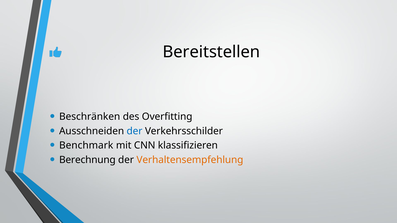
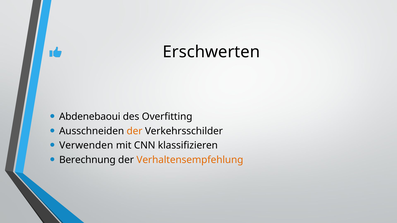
Bereitstellen: Bereitstellen -> Erschwerten (211, 52)
Beschränken: Beschränken -> Abdenebaoui (90, 117)
der colour: blue -> orange (135, 131)
Benchmark: Benchmark -> Verwenden (86, 146)
